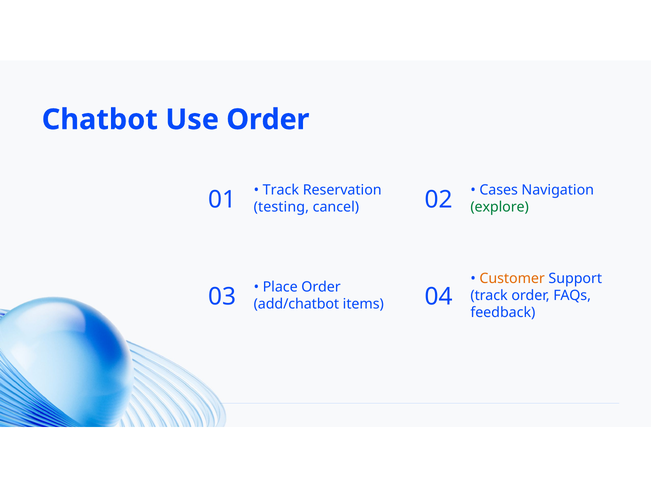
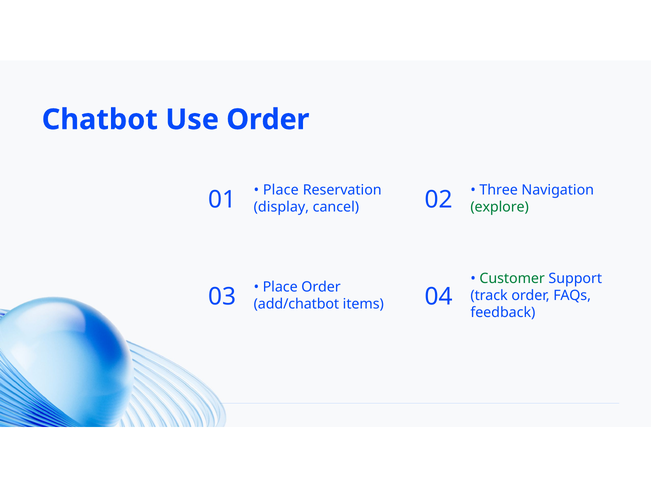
Track: Track -> Place (281, 190)
Cases: Cases -> Three (499, 190)
testing: testing -> display (281, 207)
Customer colour: orange -> green (512, 279)
